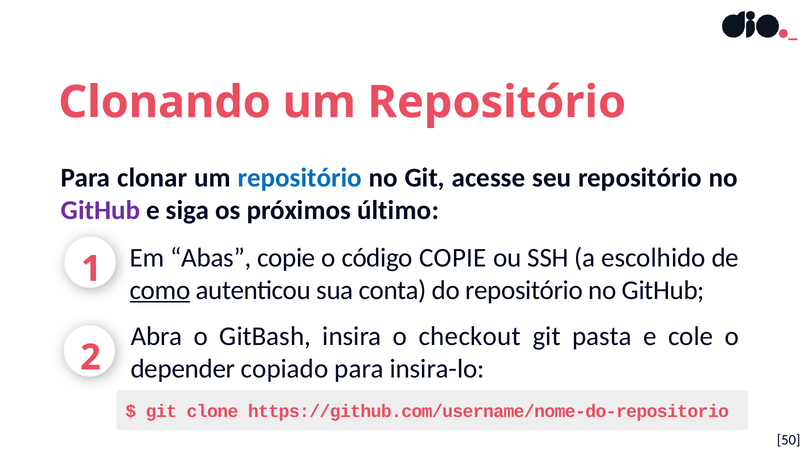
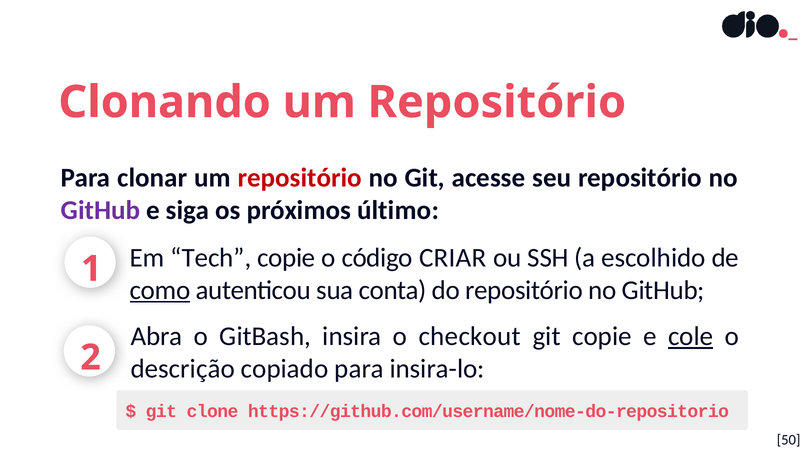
repositório colour: blue -> red (300, 178)
Abas: Abas -> Tech (211, 257)
código COPIE: COPIE -> CRIAR (453, 257)
git pasta: pasta -> copie (602, 336)
cole underline: none -> present (691, 336)
depender: depender -> descrição (183, 369)
